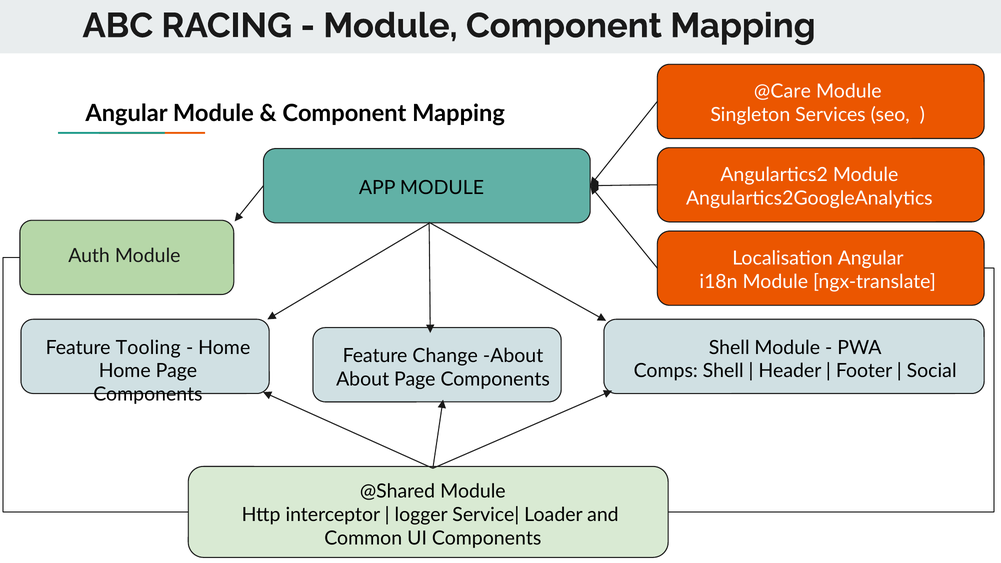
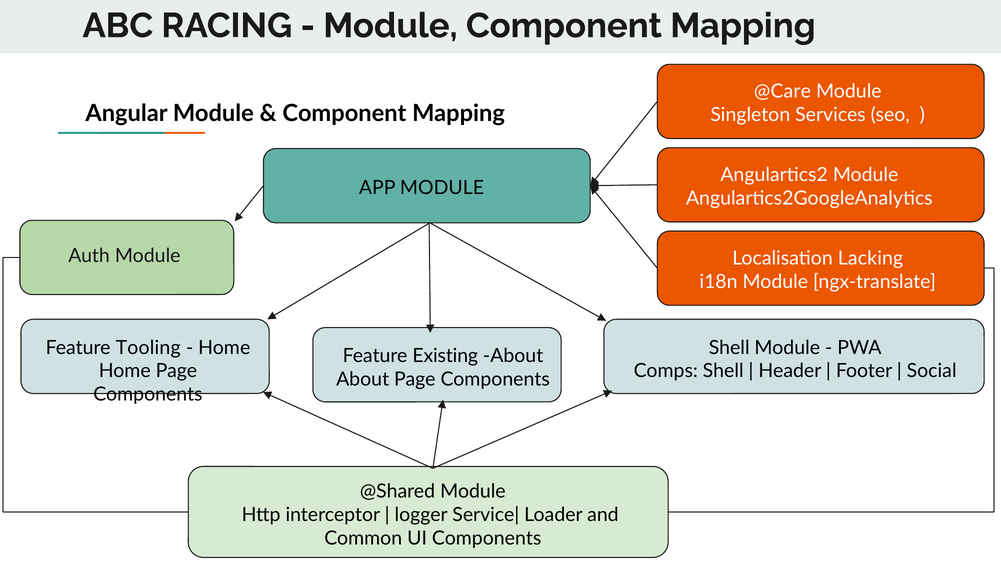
Localisation Angular: Angular -> Lacking (871, 258)
Change: Change -> Existing (445, 356)
